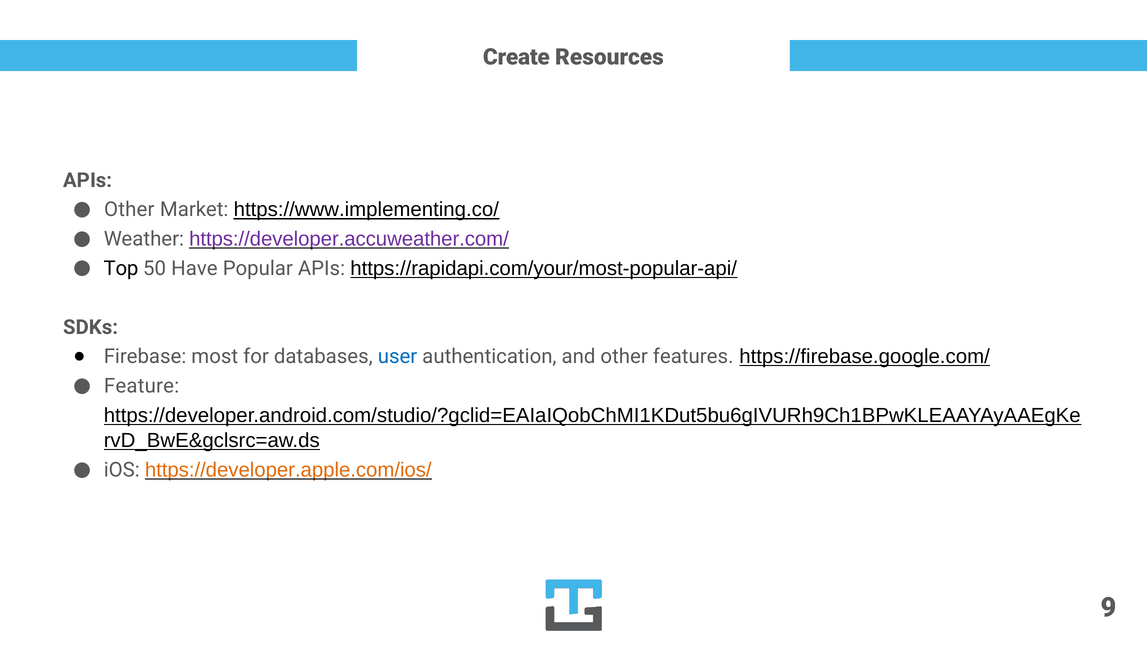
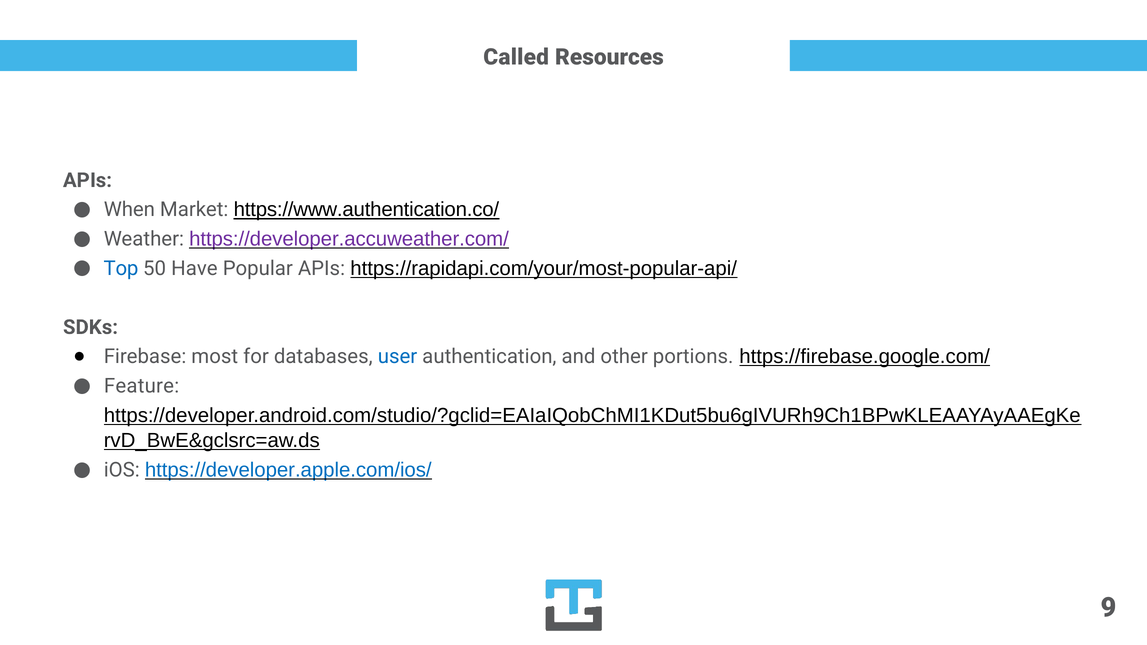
Create: Create -> Called (516, 57)
Other: Other -> When (129, 210)
https://www.implementing.co/: https://www.implementing.co/ -> https://www.authentication.co/ (366, 210)
Top colour: black -> blue (121, 269)
features: features -> portions (693, 357)
https://developer.apple.com/ios/ colour: orange -> blue (288, 470)
